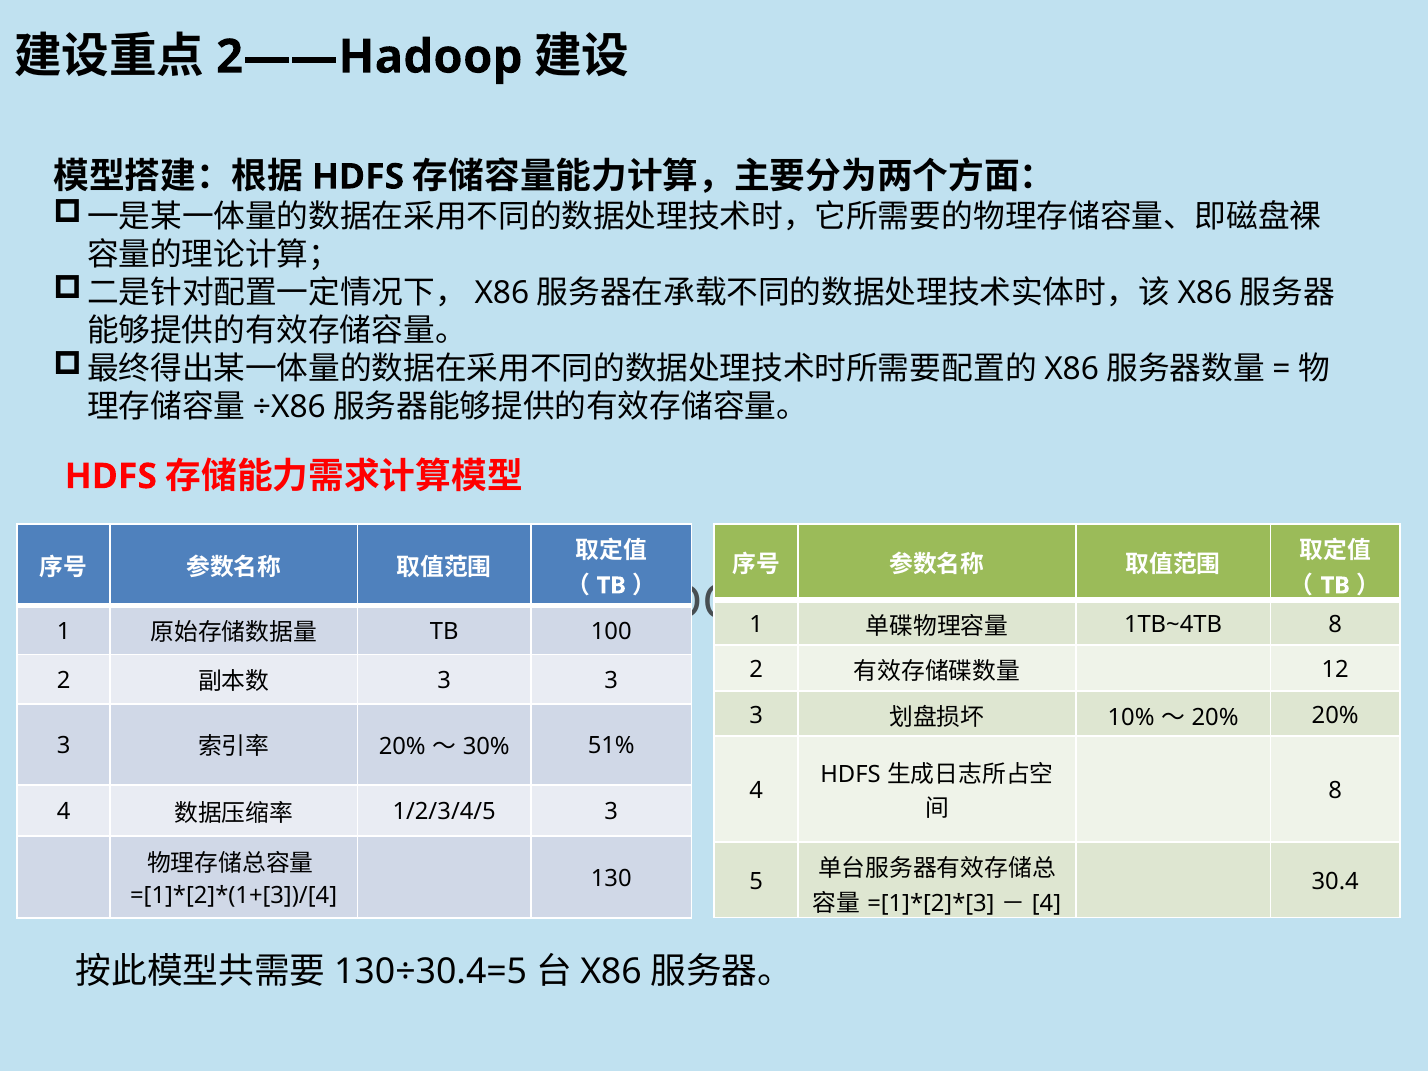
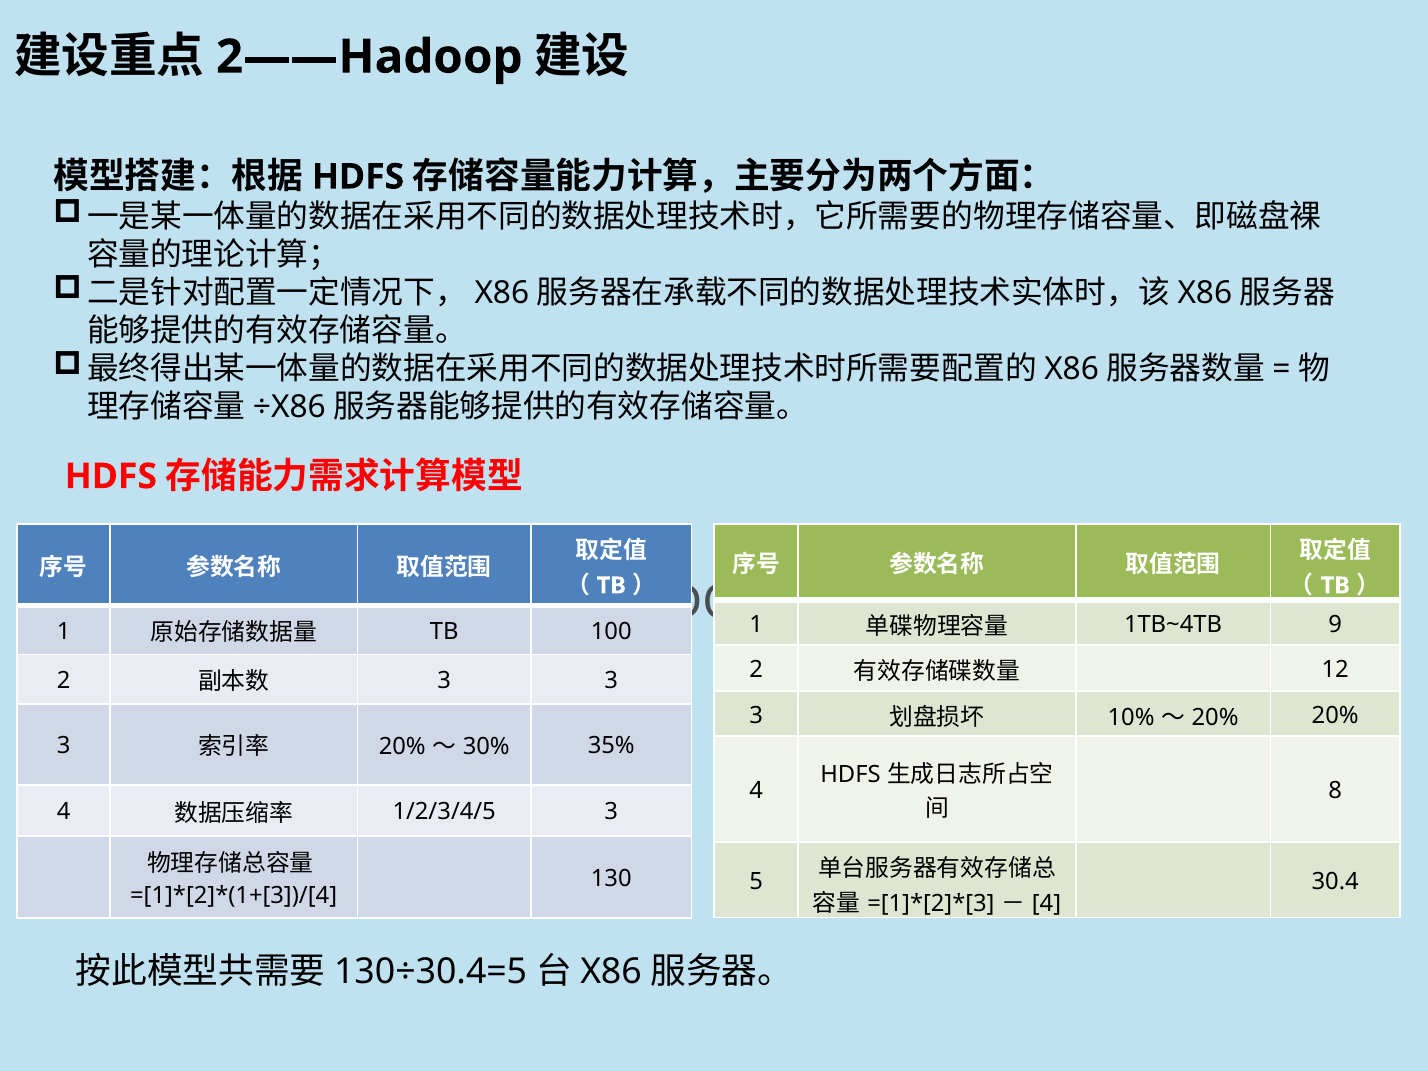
1TB~4TB 8: 8 -> 9 (1335, 625)
51%: 51% -> 35% (611, 746)
